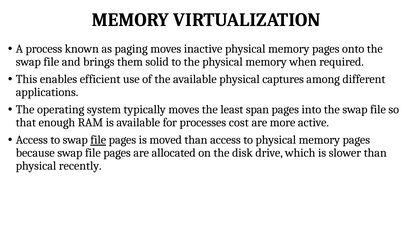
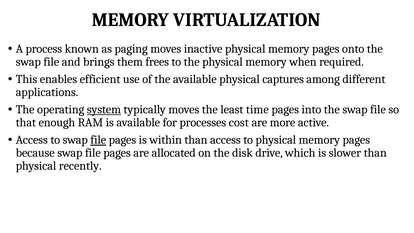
solid: solid -> frees (157, 62)
system underline: none -> present (104, 110)
span: span -> time (257, 110)
moved: moved -> within (166, 140)
